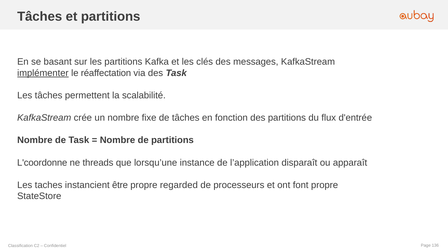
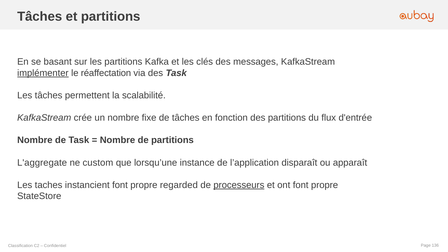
L'coordonne: L'coordonne -> L'aggregate (42, 163)
threads: threads -> custom (98, 163)
instancient être: être -> font (120, 185)
processeurs underline: none -> present (239, 185)
